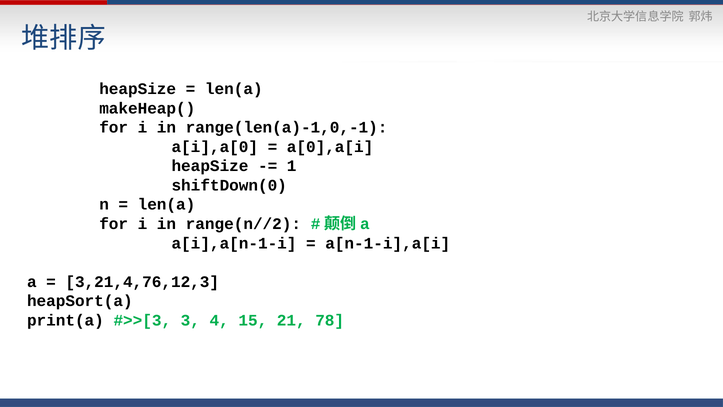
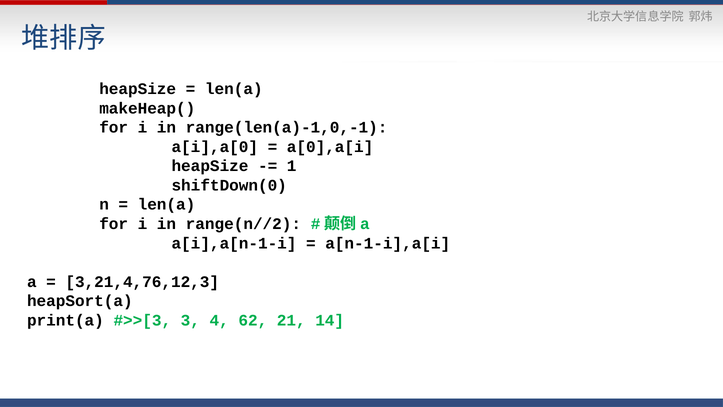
15: 15 -> 62 (253, 320)
78: 78 -> 14 (330, 320)
